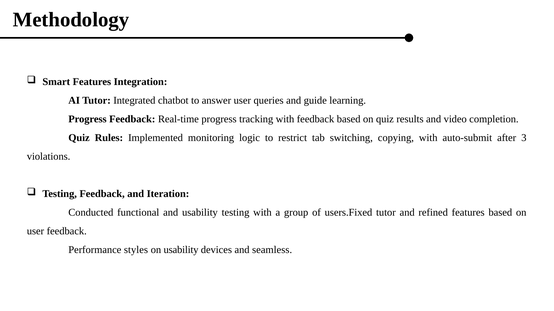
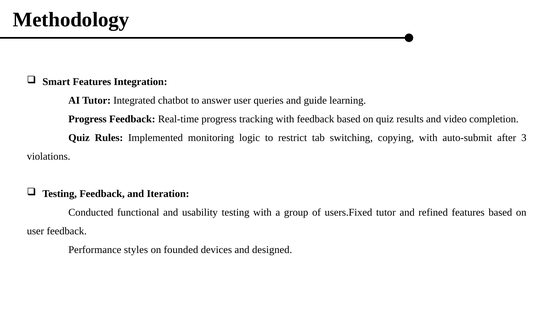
on usability: usability -> founded (181, 250)
seamless: seamless -> designed (272, 250)
